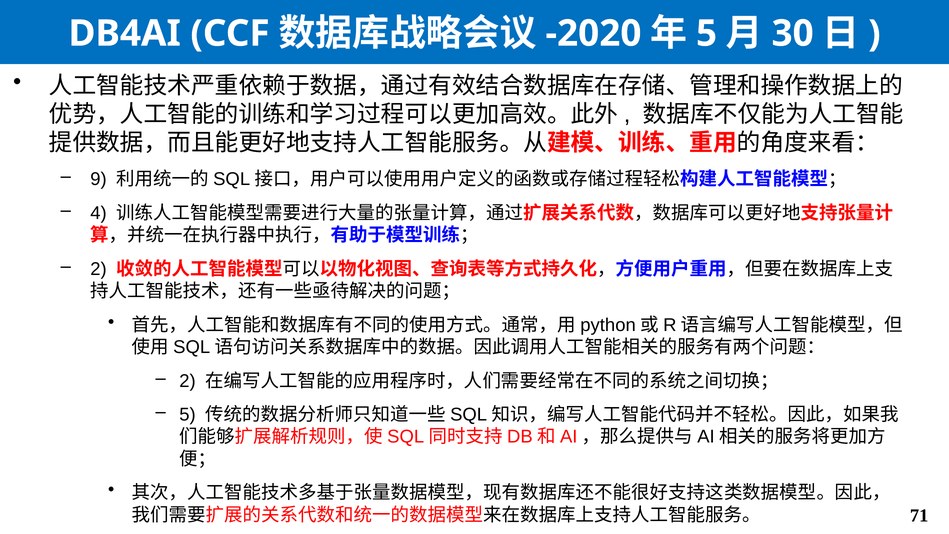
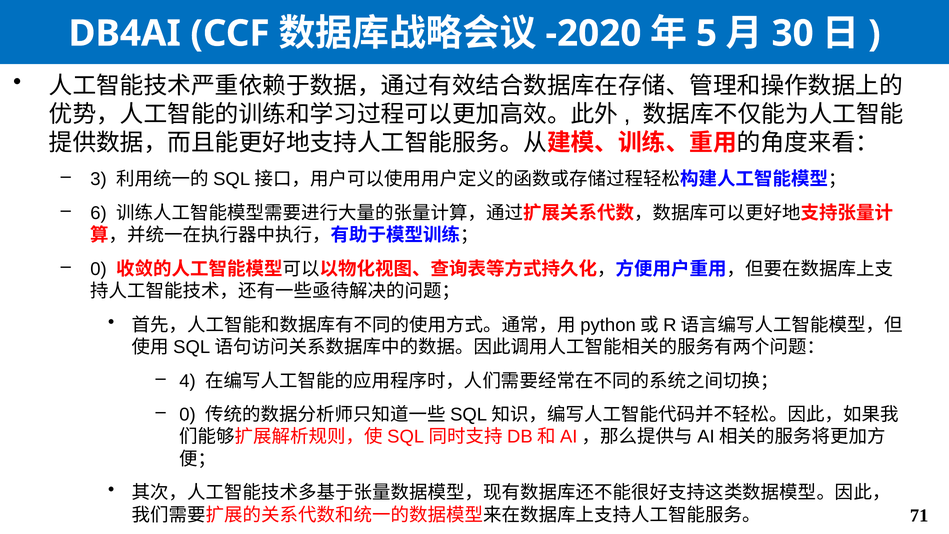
9: 9 -> 3 (99, 179)
4: 4 -> 6 (99, 213)
2: 2 -> 0 (99, 269)
2: 2 -> 4 (187, 381)
5: 5 -> 0 (187, 415)
